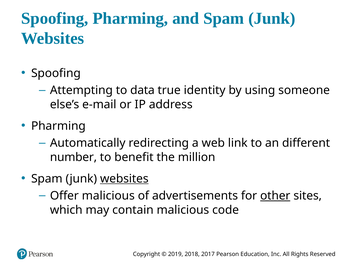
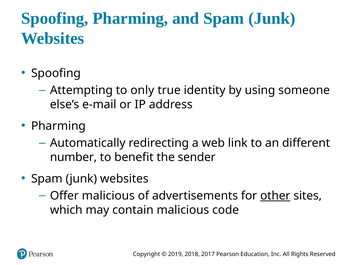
data: data -> only (142, 91)
million: million -> sender (197, 157)
websites underline: present -> none (124, 179)
